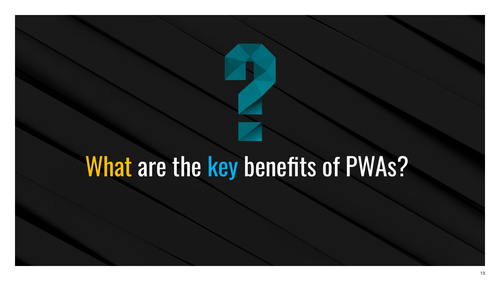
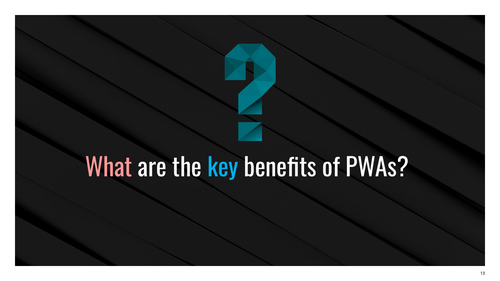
What colour: yellow -> pink (109, 168)
